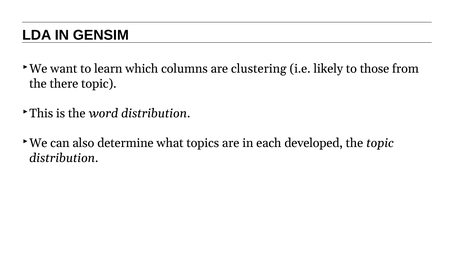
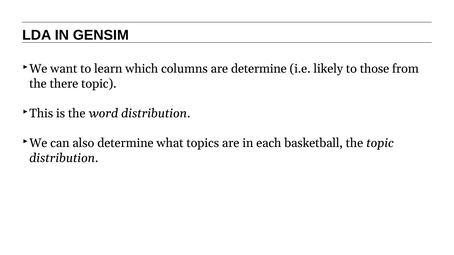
are clustering: clustering -> determine (259, 69)
developed: developed -> basketball (314, 143)
